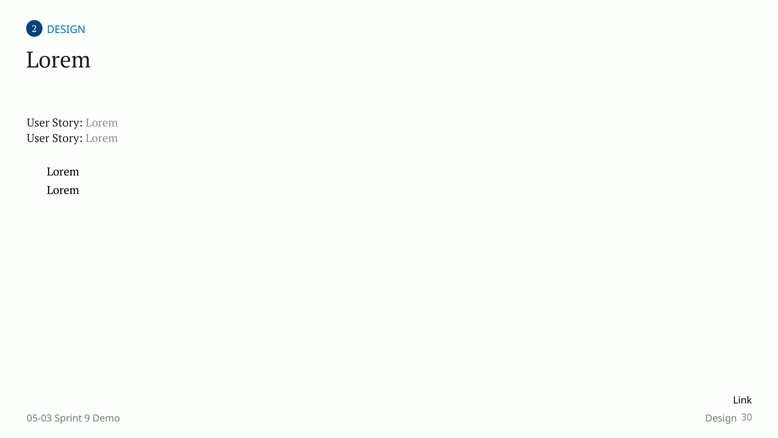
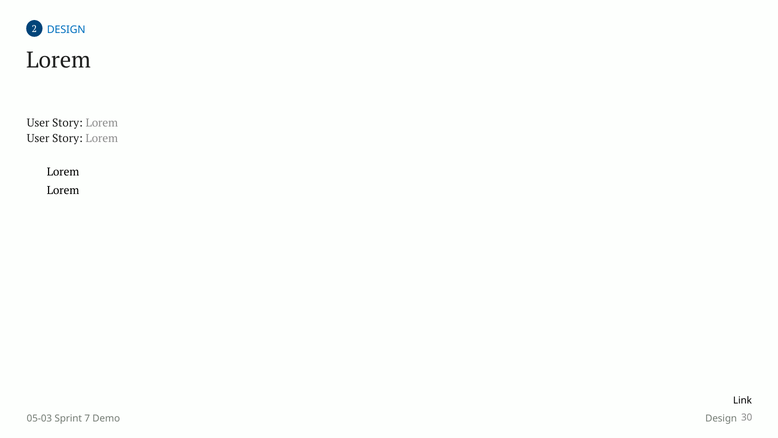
9: 9 -> 7 (87, 418)
